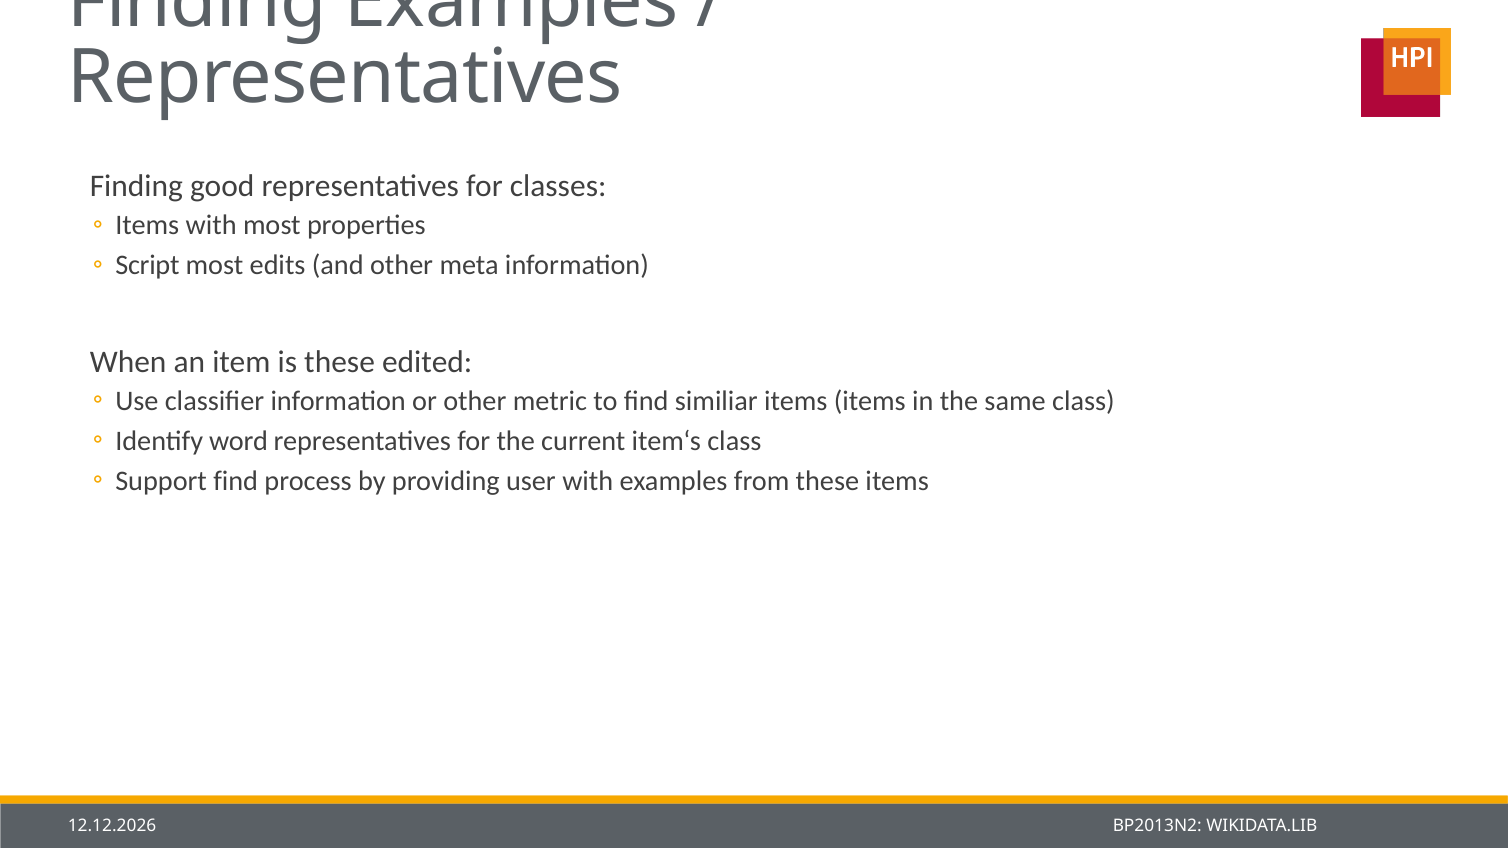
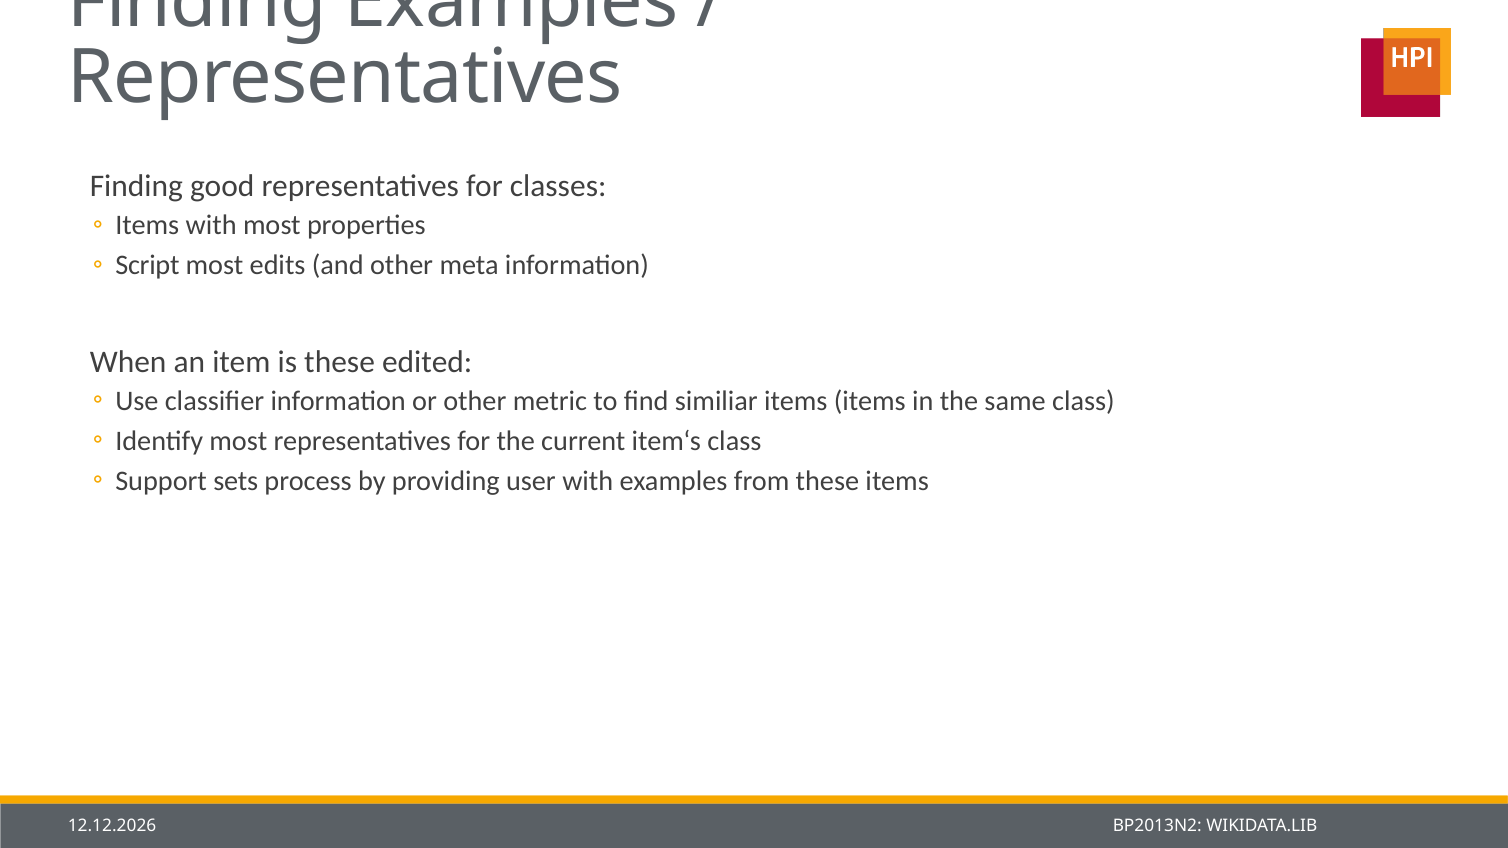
Identify word: word -> most (238, 441)
Support find: find -> sets (236, 481)
